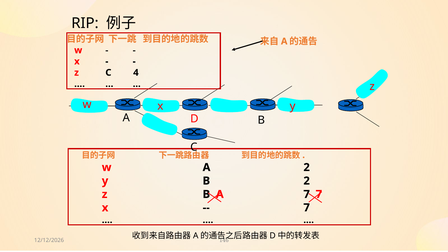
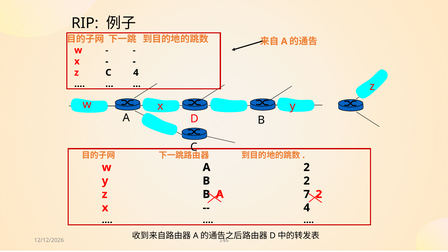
7 7: 7 -> 2 (319, 194)
7: 7 -> 4 (307, 208)
